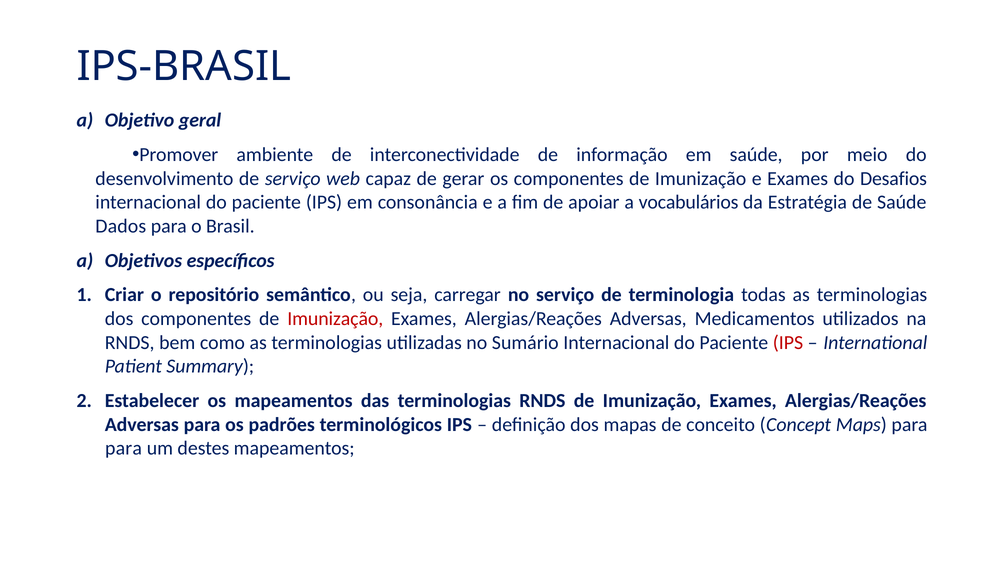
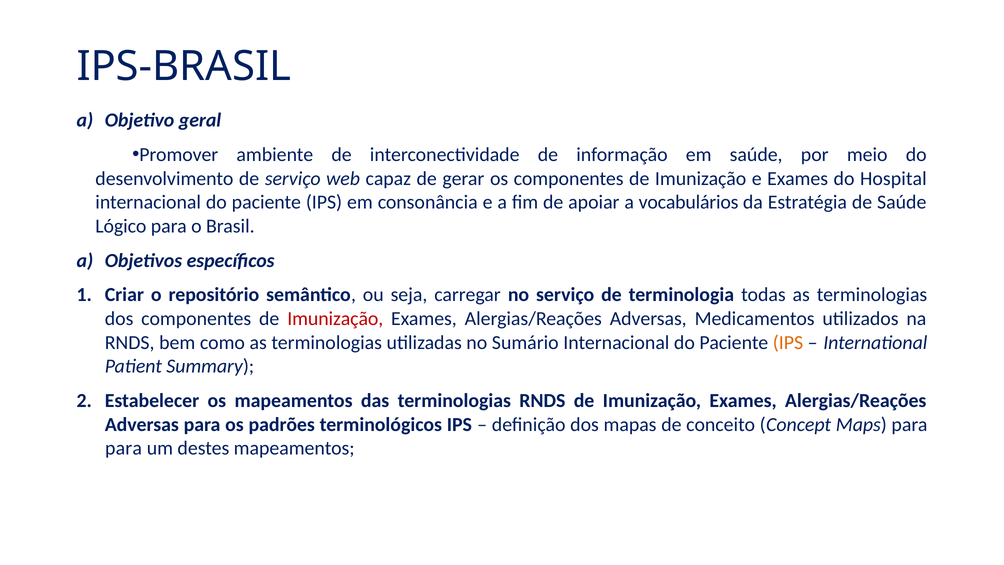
Desafios: Desafios -> Hospital (893, 178)
Dados: Dados -> Lógico (121, 226)
IPS colour: red -> orange (788, 342)
